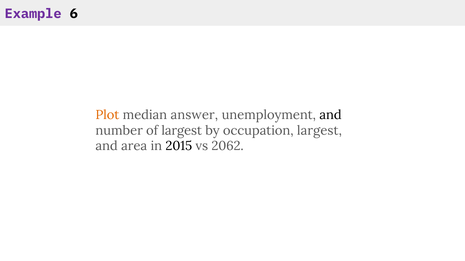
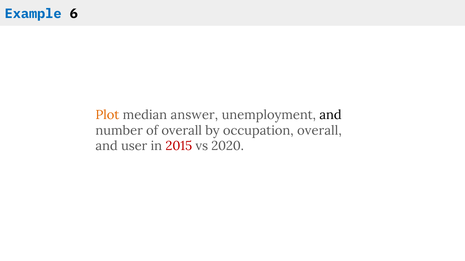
Example colour: purple -> blue (33, 14)
of largest: largest -> overall (182, 131)
occupation largest: largest -> overall (319, 131)
area: area -> user (134, 146)
2015 colour: black -> red (179, 146)
2062: 2062 -> 2020 (228, 146)
